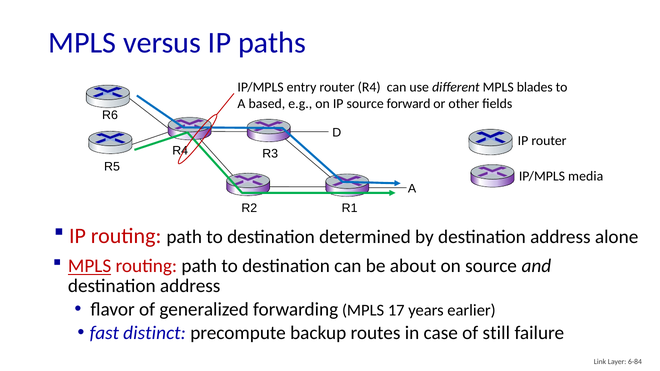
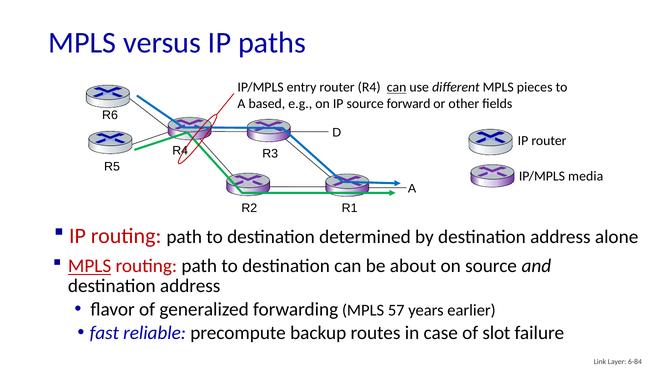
can underline: none -> present (397, 87)
blades: blades -> pieces (535, 87)
17: 17 -> 57 (396, 310)
distinct: distinct -> reliable (155, 333)
still: still -> slot (496, 333)
